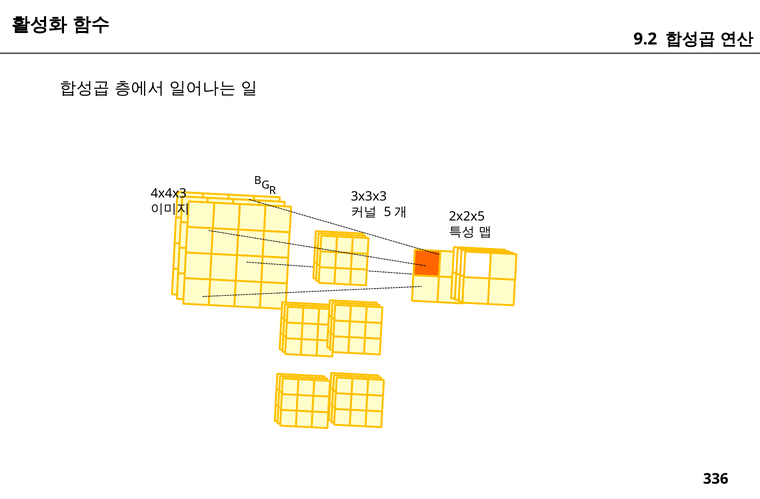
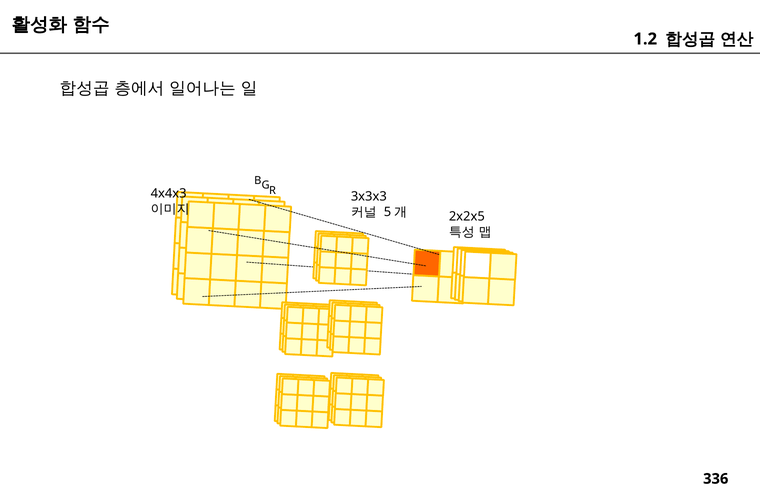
9.2: 9.2 -> 1.2 (645, 39)
